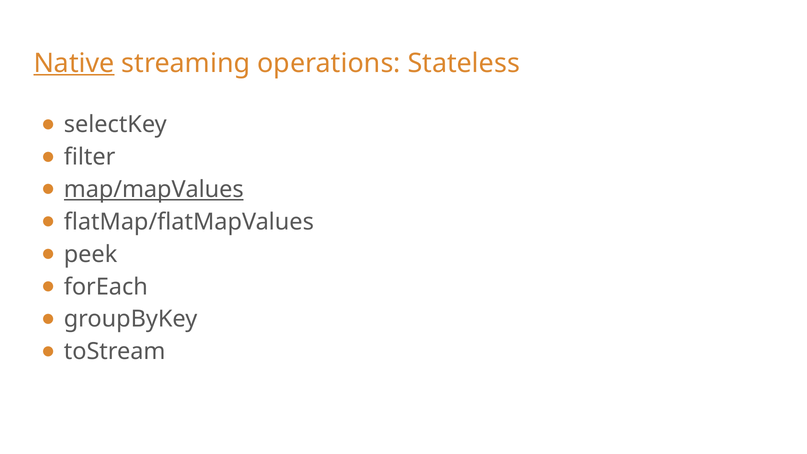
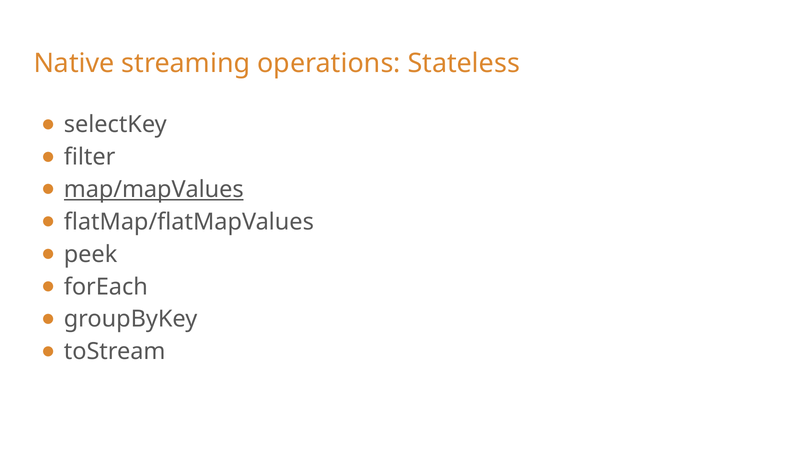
Native underline: present -> none (74, 63)
